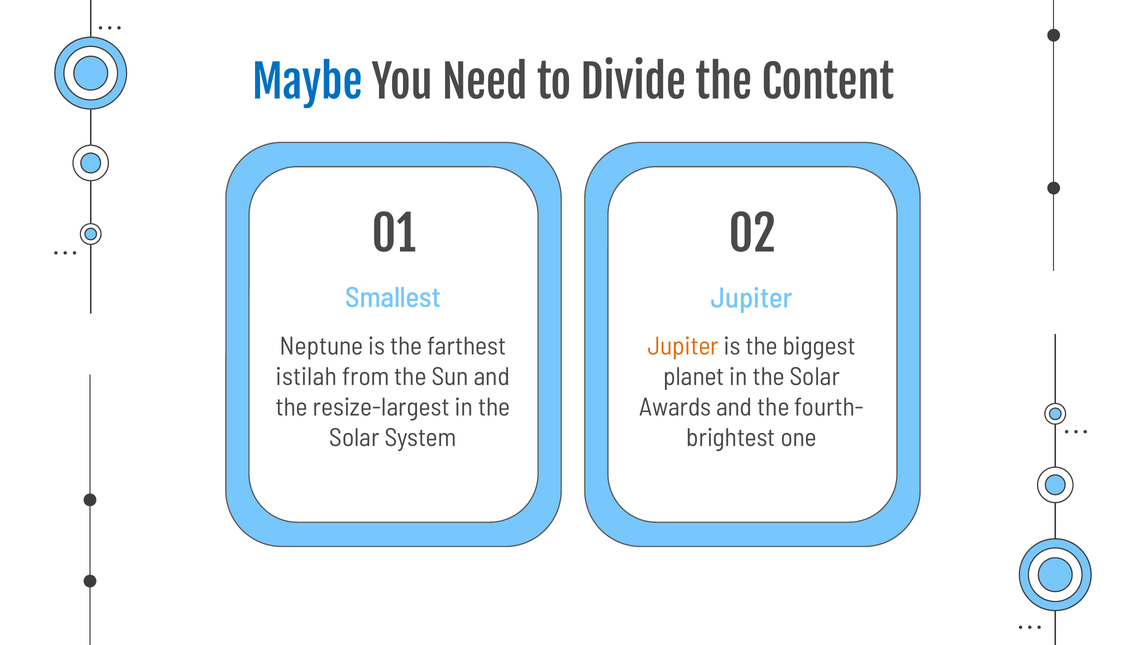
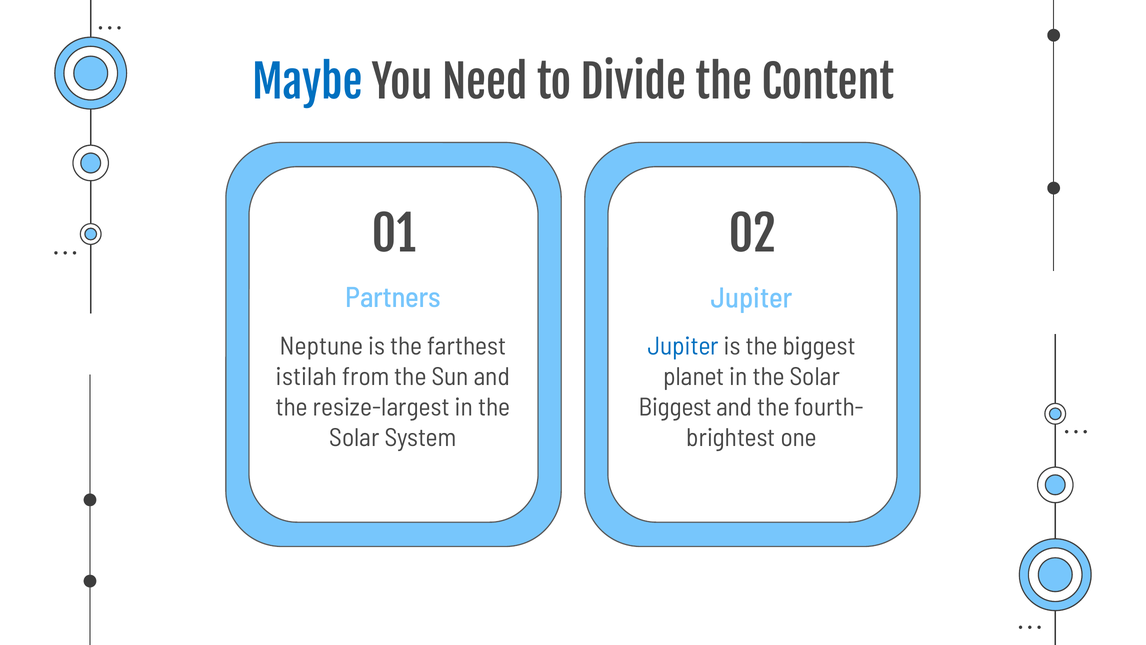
Smallest: Smallest -> Partners (393, 298)
Jupiter colour: orange -> blue (683, 346)
Awards: Awards -> Biggest (675, 407)
